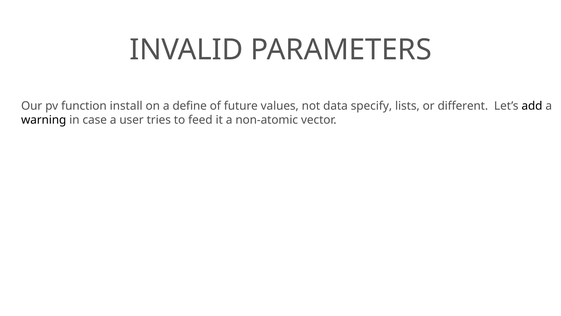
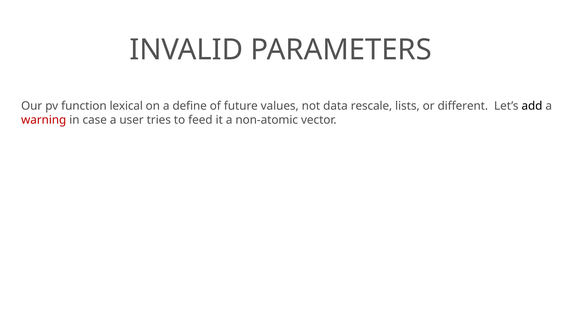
install: install -> lexical (126, 106)
specify: specify -> rescale (371, 106)
warning colour: black -> red (44, 120)
